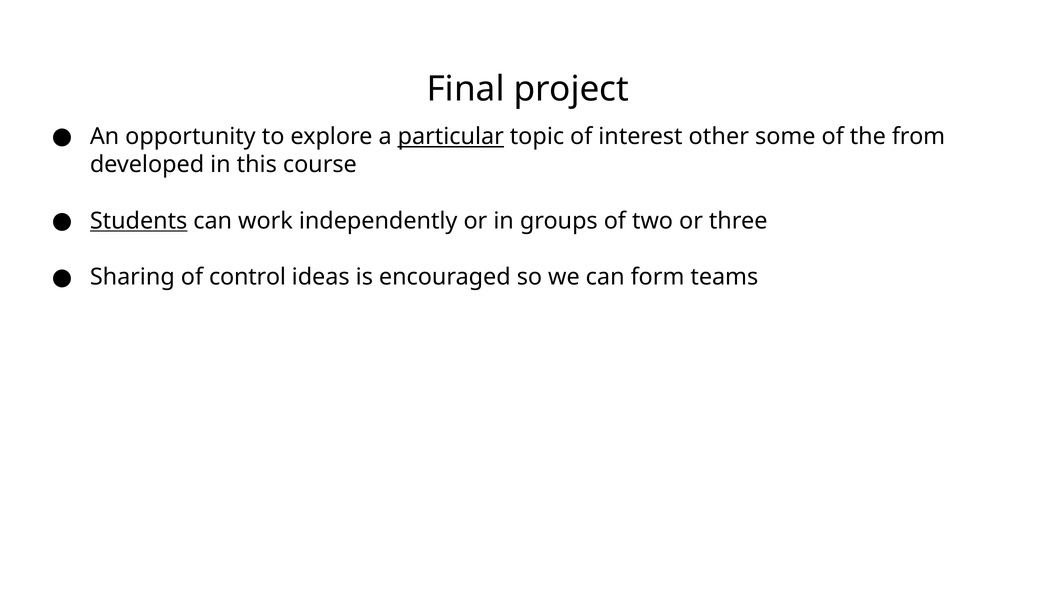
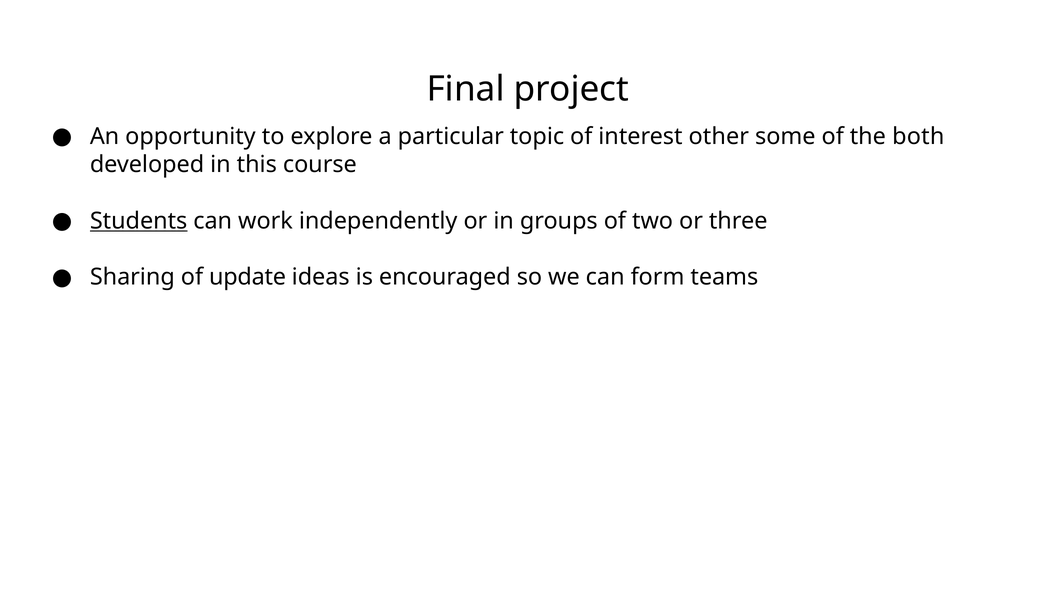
particular underline: present -> none (451, 136)
from: from -> both (918, 136)
control: control -> update (248, 277)
